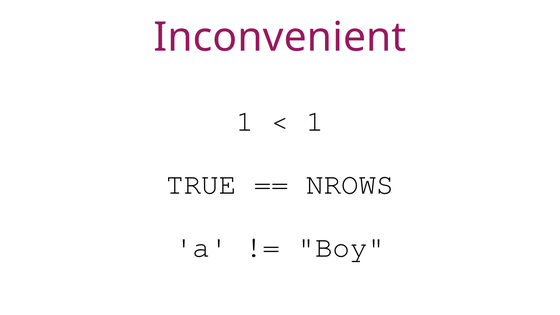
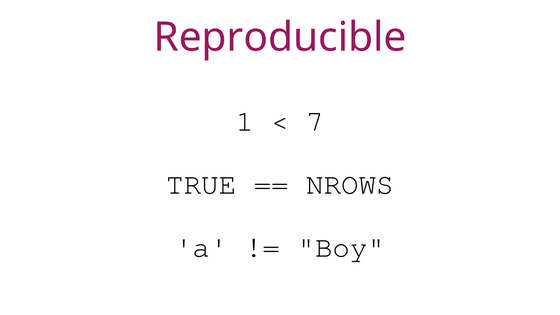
Inconvenient: Inconvenient -> Reproducible (280, 37)
1: 1 -> 7 (315, 121)
